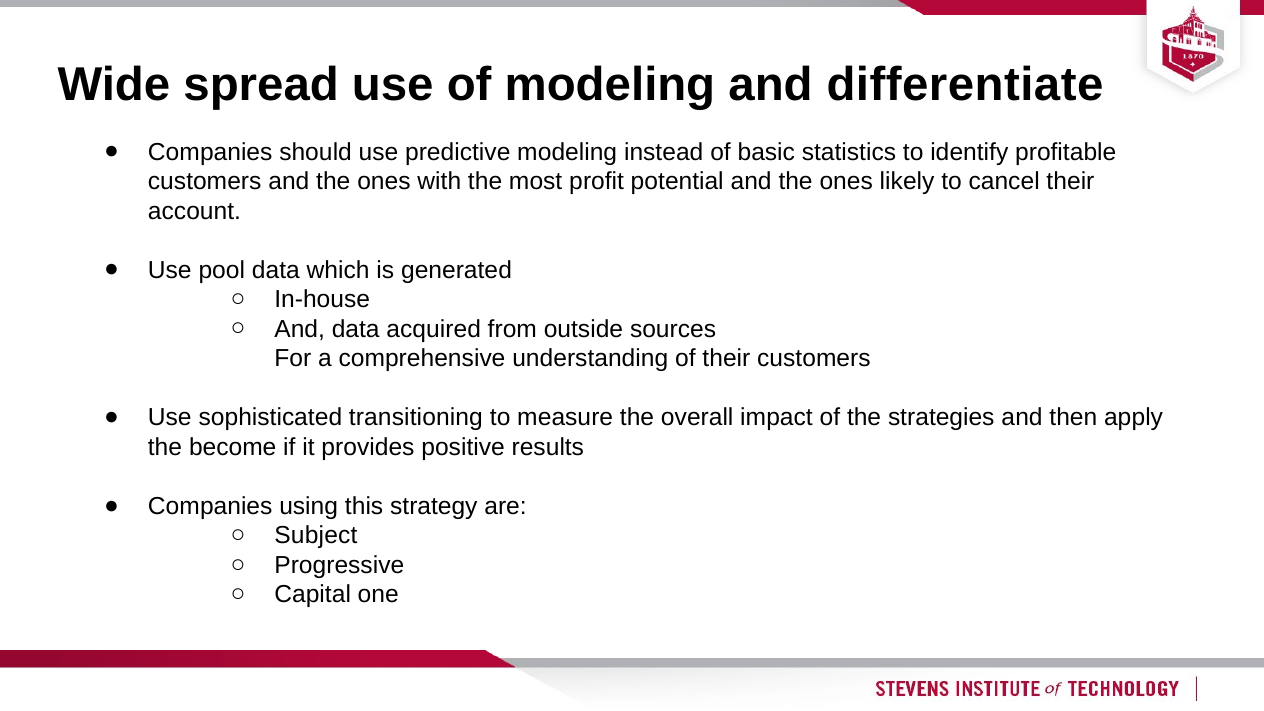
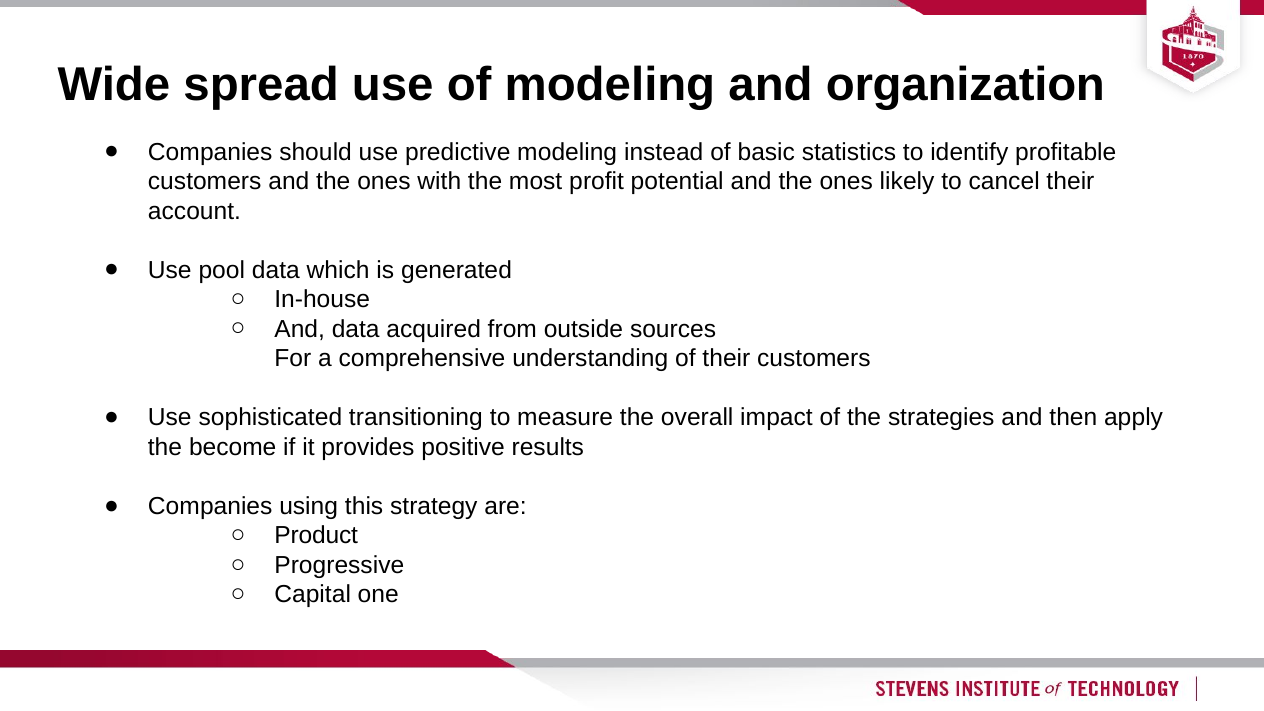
differentiate: differentiate -> organization (965, 85)
Subject: Subject -> Product (316, 536)
